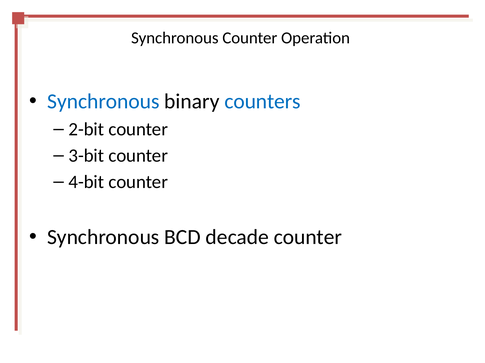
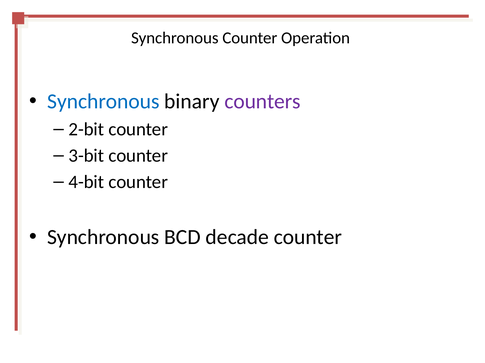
counters colour: blue -> purple (263, 102)
